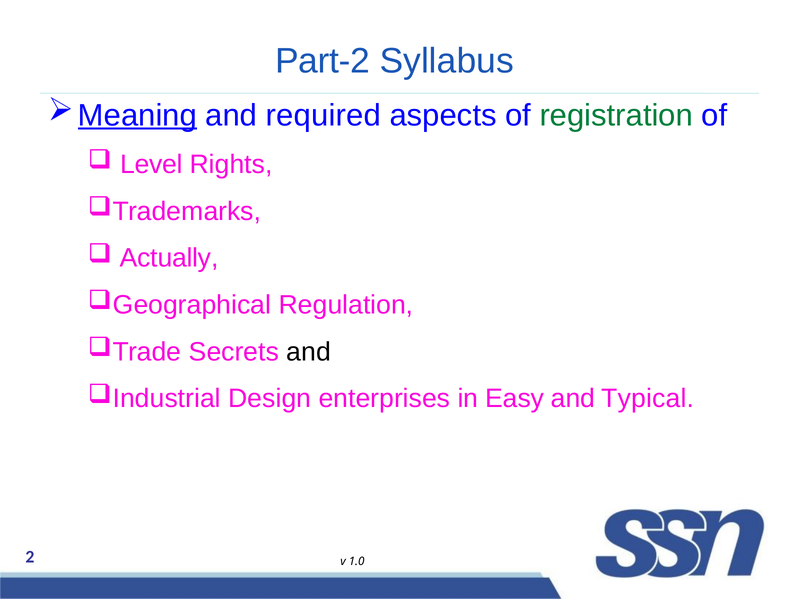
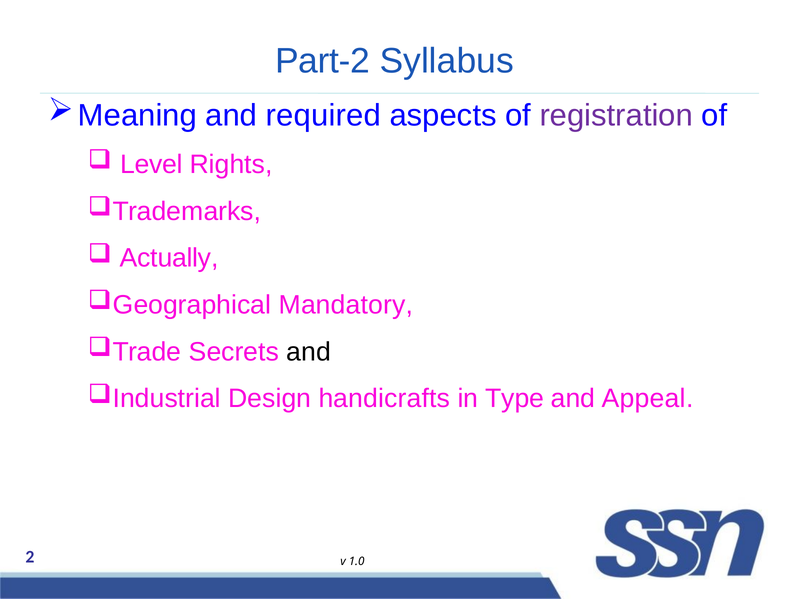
Meaning underline: present -> none (137, 115)
registration colour: green -> purple (616, 115)
Regulation: Regulation -> Mandatory (346, 305)
enterprises: enterprises -> handicrafts (384, 399)
Easy: Easy -> Type (515, 399)
Typical: Typical -> Appeal (648, 399)
